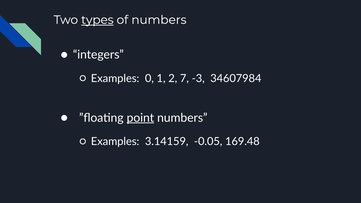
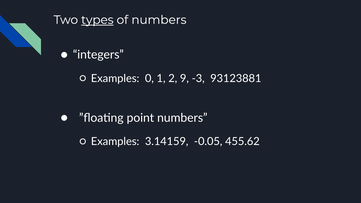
7: 7 -> 9 (184, 79)
34607984: 34607984 -> 93123881 (236, 79)
point underline: present -> none (140, 118)
169.48: 169.48 -> 455.62 (242, 142)
